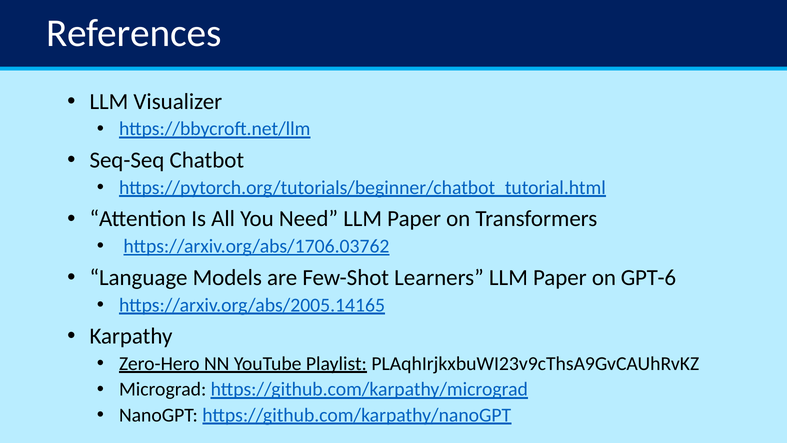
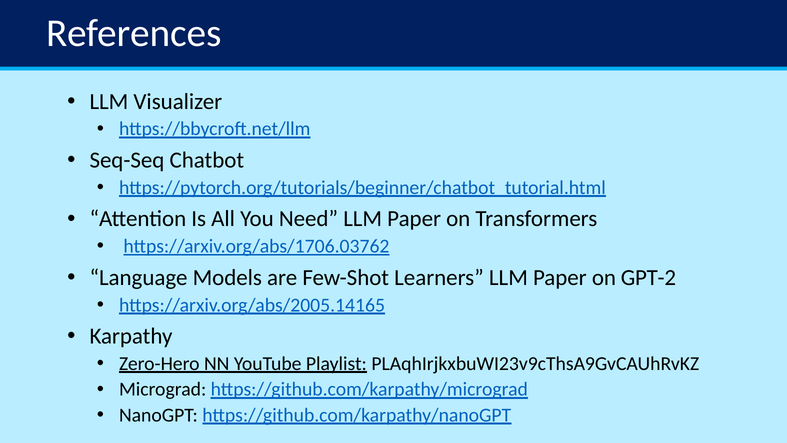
GPT-6: GPT-6 -> GPT-2 (648, 277)
